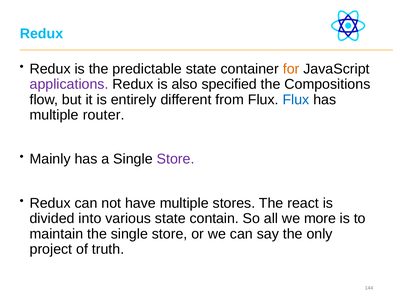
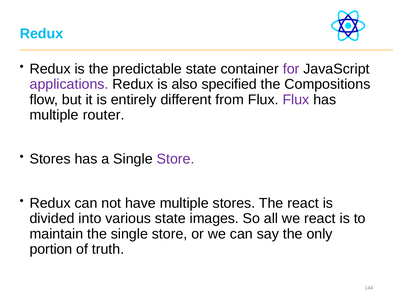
for colour: orange -> purple (291, 69)
Flux colour: blue -> purple (296, 99)
Mainly: Mainly -> Stores (50, 159)
contain: contain -> images (214, 218)
we more: more -> react (320, 218)
project: project -> portion (51, 249)
